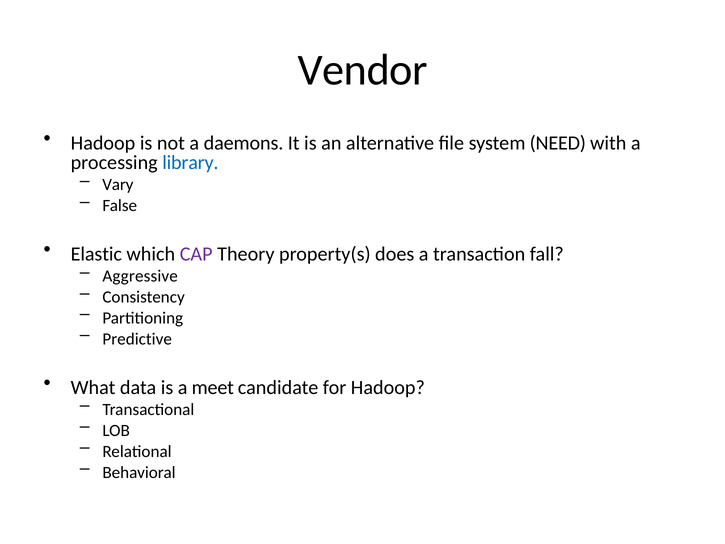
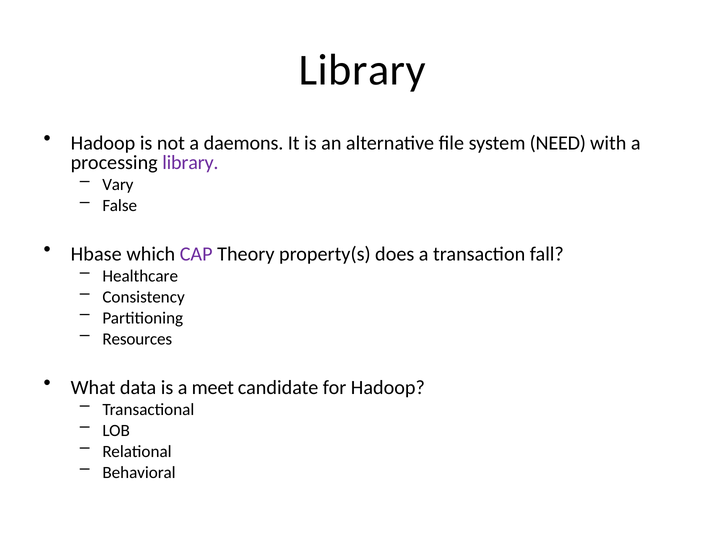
Vendor: Vendor -> Library (362, 70)
library colour: blue -> purple (190, 163)
Elastic: Elastic -> Hbase (96, 254)
Aggressive: Aggressive -> Healthcare (140, 276)
Predictive: Predictive -> Resources (137, 339)
